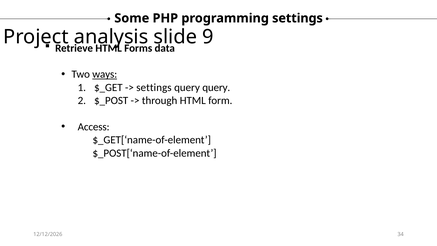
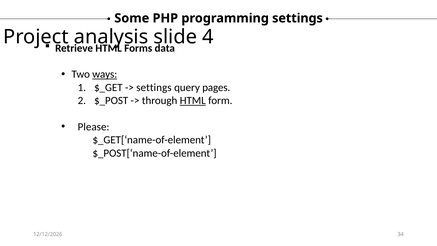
9: 9 -> 4 (208, 37)
query query: query -> pages (216, 87)
HTML underline: none -> present (193, 101)
Access: Access -> Please (94, 127)
